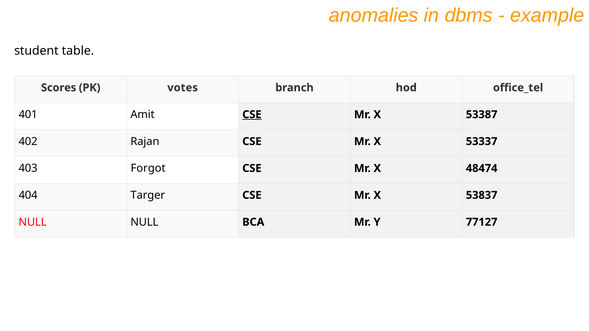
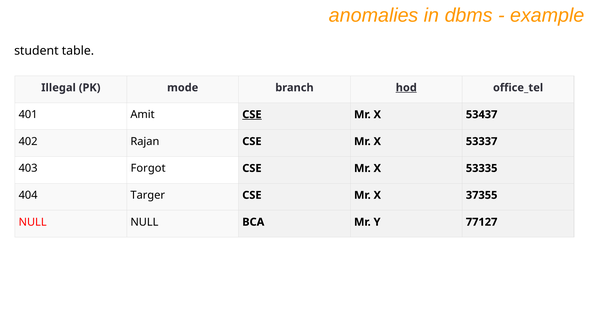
Scores: Scores -> Illegal (59, 88)
votes: votes -> mode (183, 88)
hod underline: none -> present (406, 88)
53387: 53387 -> 53437 (482, 115)
48474: 48474 -> 53335 (482, 168)
53837: 53837 -> 37355 (482, 195)
